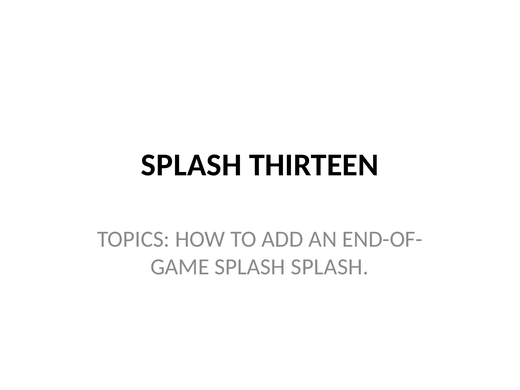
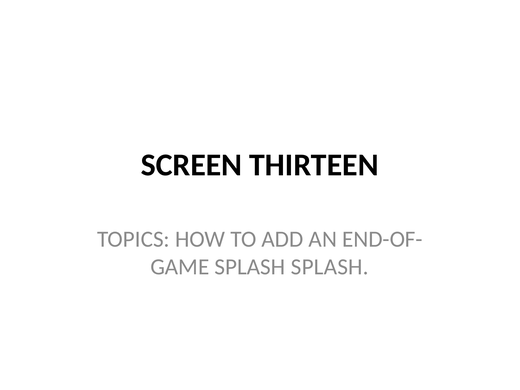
SPLASH: SPLASH -> SCREEN (192, 165)
